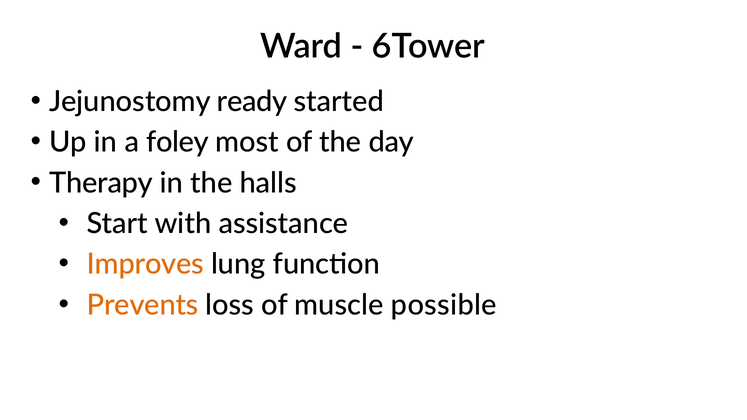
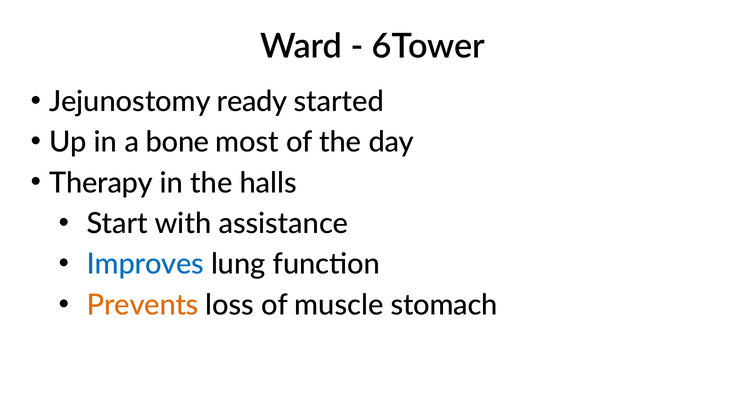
foley: foley -> bone (178, 142)
Improves colour: orange -> blue (145, 264)
possible: possible -> stomach (444, 305)
